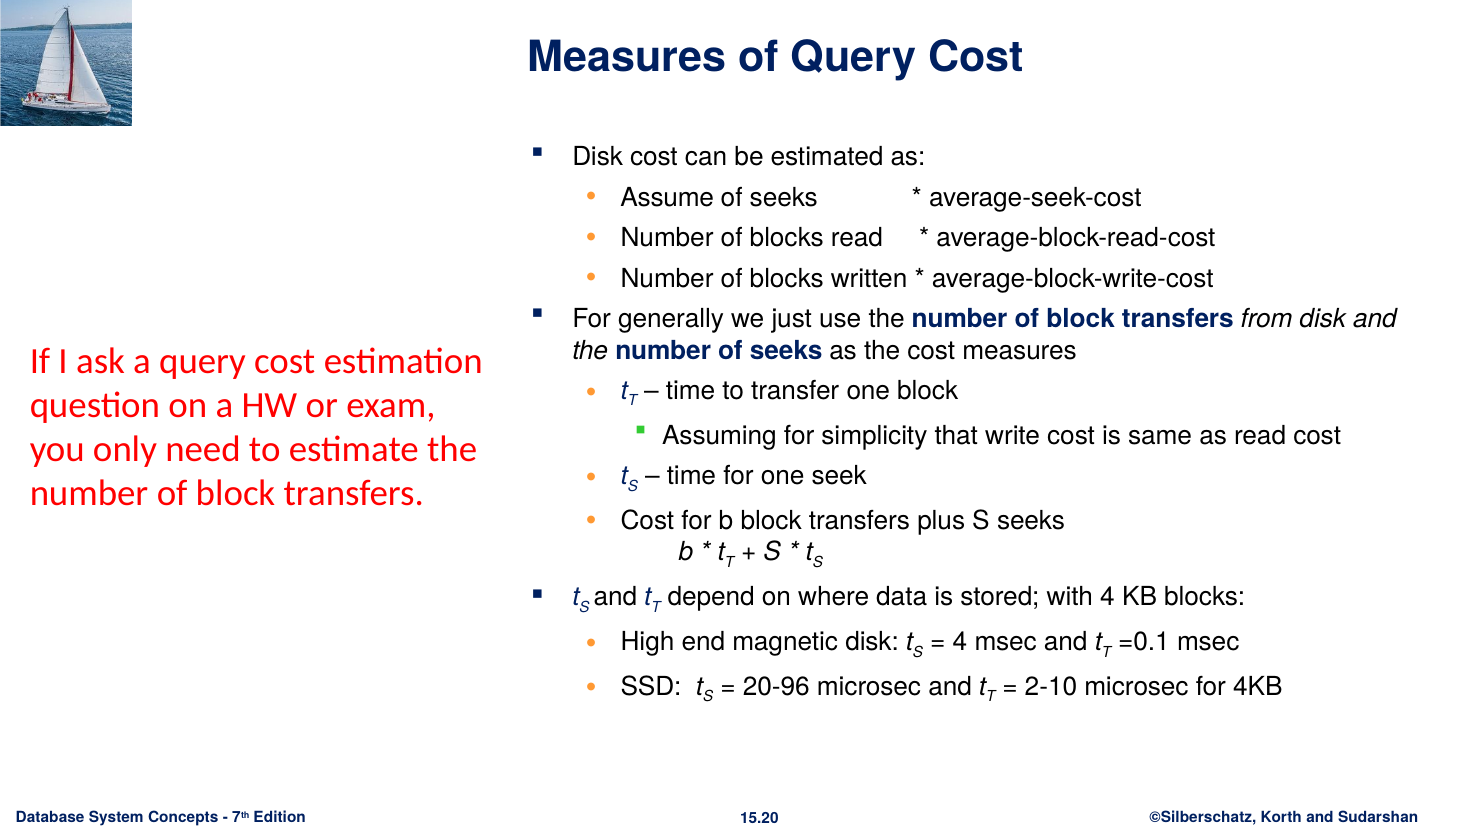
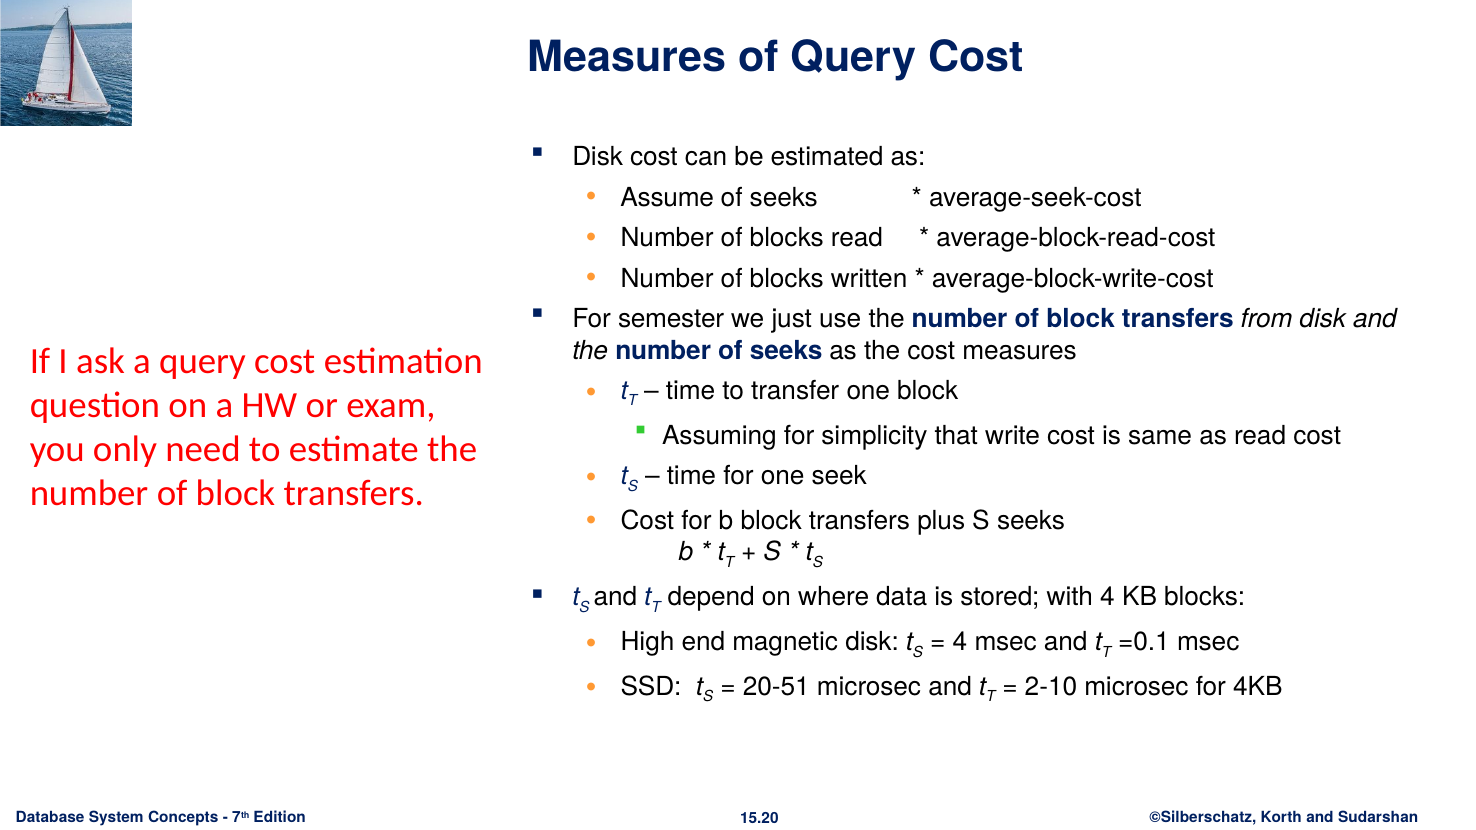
generally: generally -> semester (671, 319)
20-96: 20-96 -> 20-51 (776, 687)
